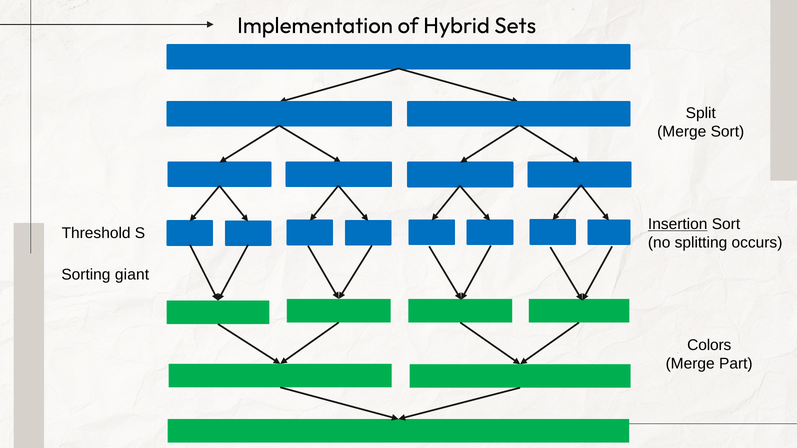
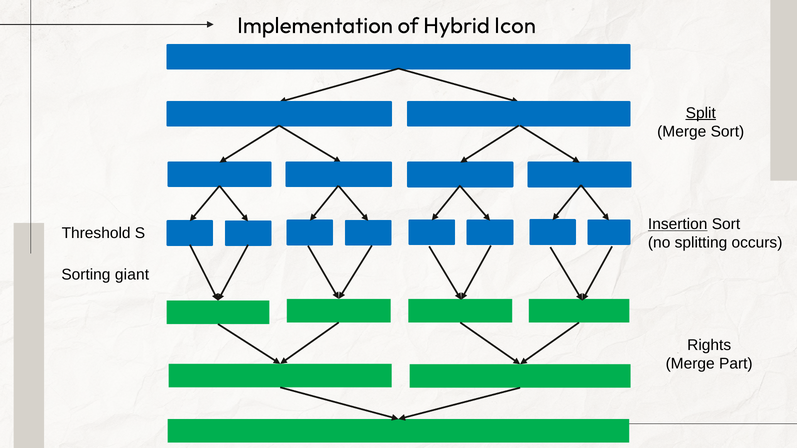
Sets: Sets -> Icon (515, 26)
Split underline: none -> present (701, 113)
Colors: Colors -> Rights (709, 345)
